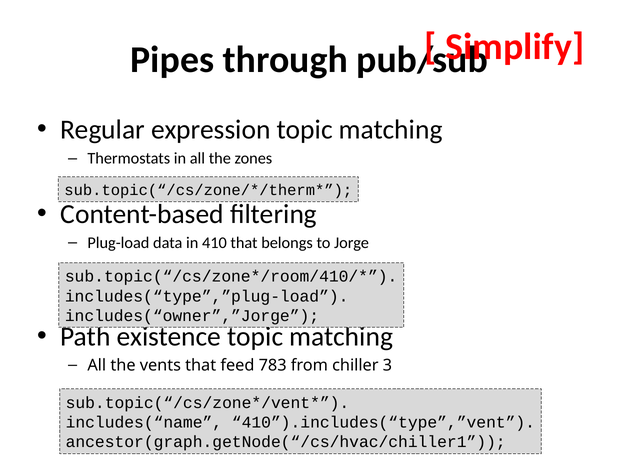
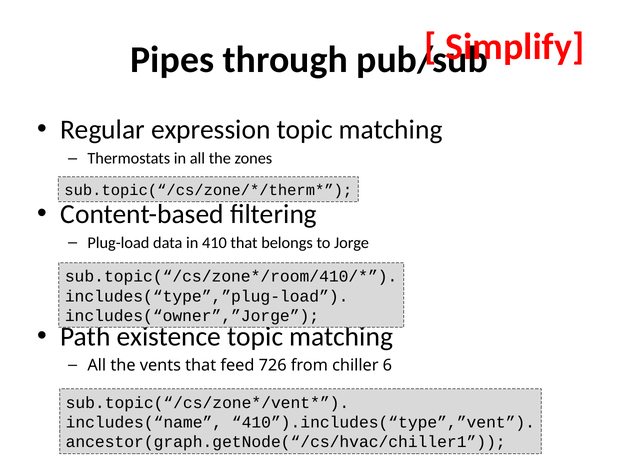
783: 783 -> 726 (273, 366)
3: 3 -> 6 (387, 366)
